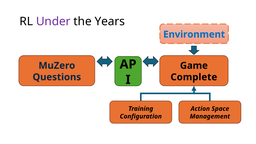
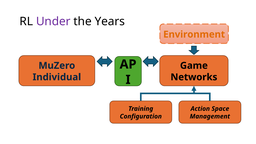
Environment colour: blue -> orange (194, 34)
Questions: Questions -> Individual (57, 77)
Complete: Complete -> Networks (194, 77)
